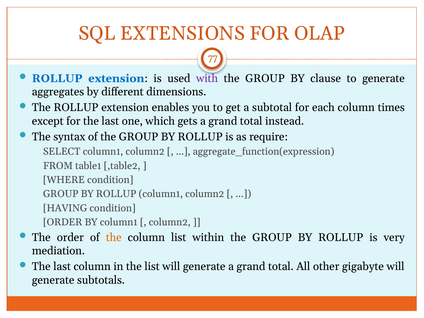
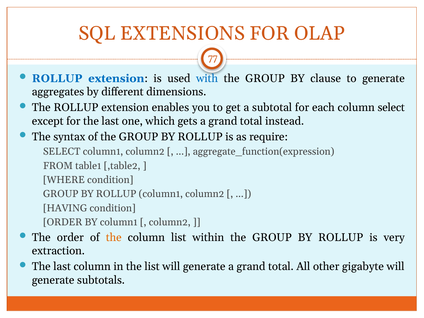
with colour: purple -> blue (207, 78)
column times: times -> select (391, 108)
mediation: mediation -> extraction (58, 251)
